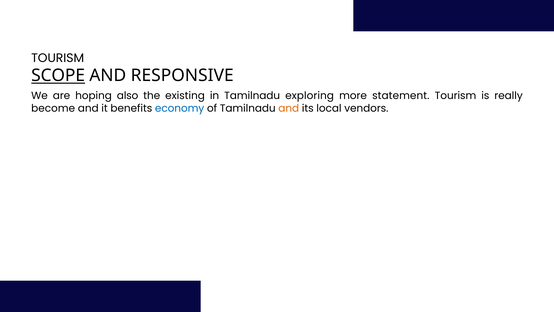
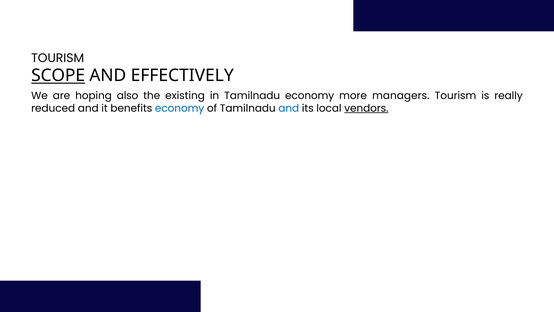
RESPONSIVE: RESPONSIVE -> EFFECTIVELY (182, 75)
Tamilnadu exploring: exploring -> economy (310, 96)
statement: statement -> managers (401, 96)
become: become -> reduced (53, 108)
and colour: orange -> blue (289, 108)
vendors underline: none -> present (366, 108)
